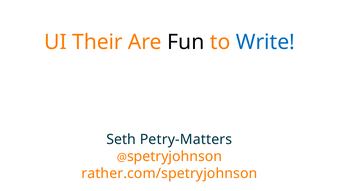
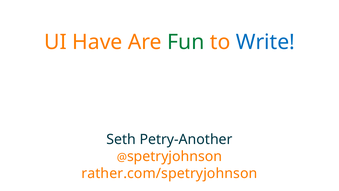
Their: Their -> Have (97, 42)
Fun colour: black -> green (186, 42)
Petry-Matters: Petry-Matters -> Petry-Another (186, 139)
